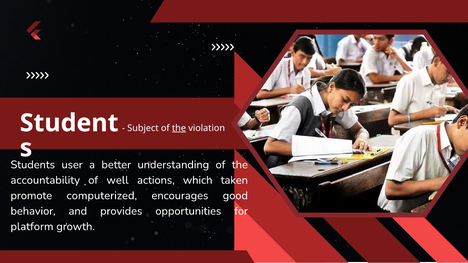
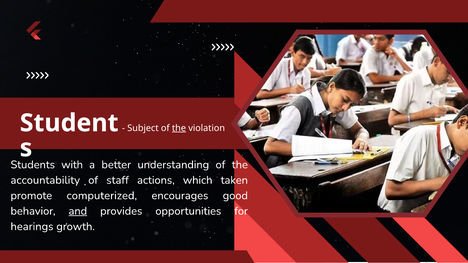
user: user -> with (72, 165)
well: well -> staff (118, 180)
and underline: none -> present (78, 211)
platform: platform -> hearings (32, 227)
